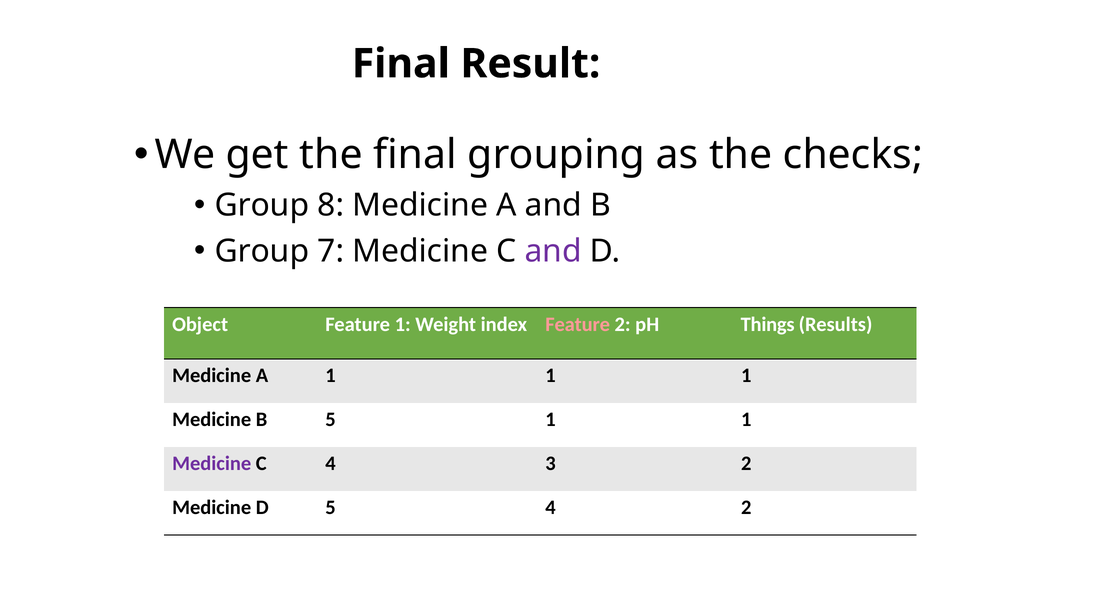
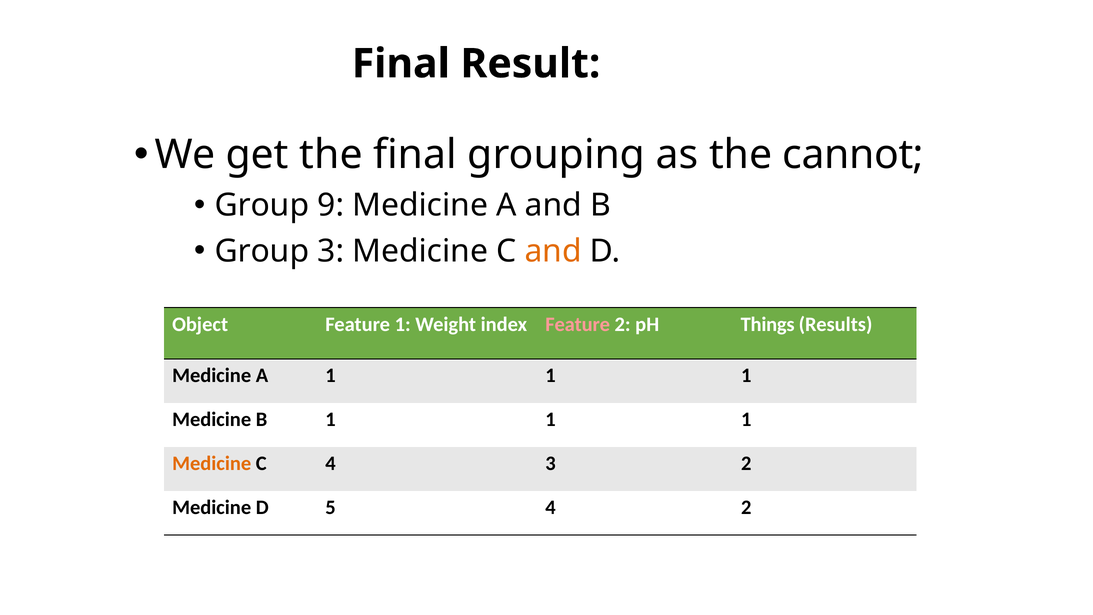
checks: checks -> cannot (853, 154)
8: 8 -> 9 (331, 205)
Group 7: 7 -> 3 (331, 251)
and colour: purple -> orange (553, 251)
B 5: 5 -> 1 (331, 420)
Medicine colour: purple -> orange (212, 464)
